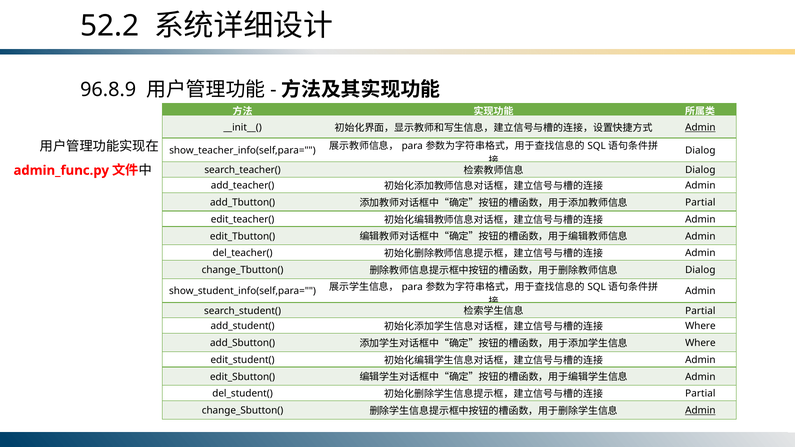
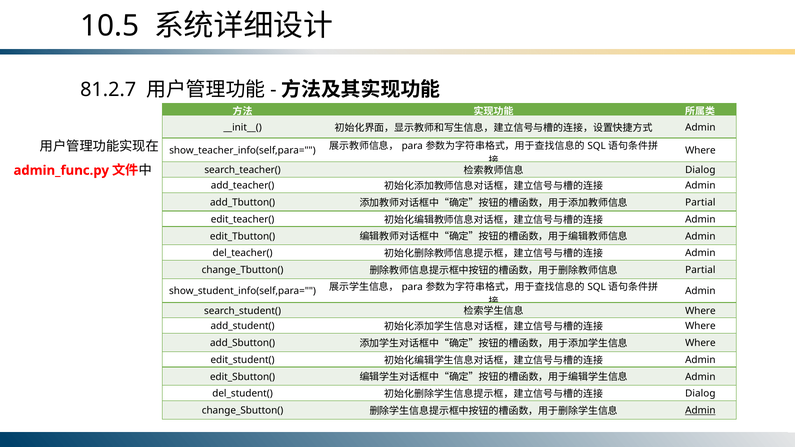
52.2: 52.2 -> 10.5 (110, 26)
96.8.9: 96.8.9 -> 81.2.7 (108, 90)
Admin underline: present -> none (700, 127)
Dialog: Dialog -> Where (700, 151)
Dialog: Dialog -> Partial (700, 270)
Partial: Partial -> Where (700, 311)
Partial: Partial -> Dialog (700, 394)
